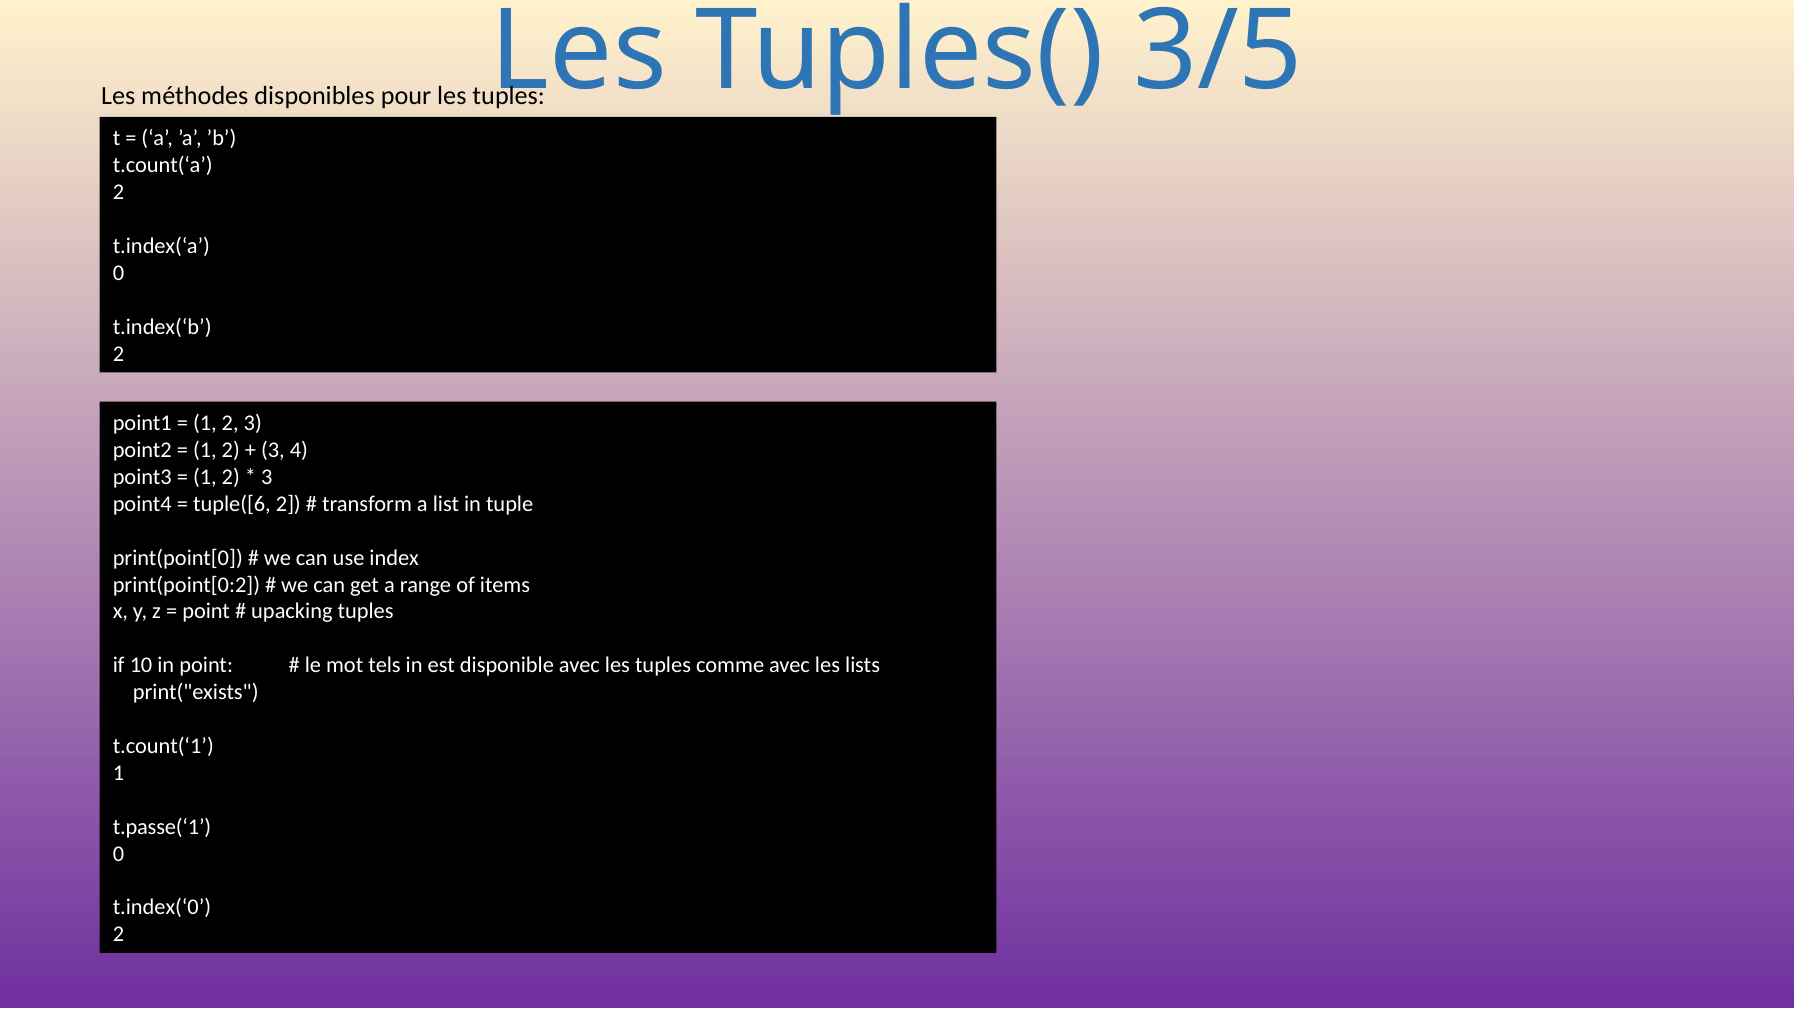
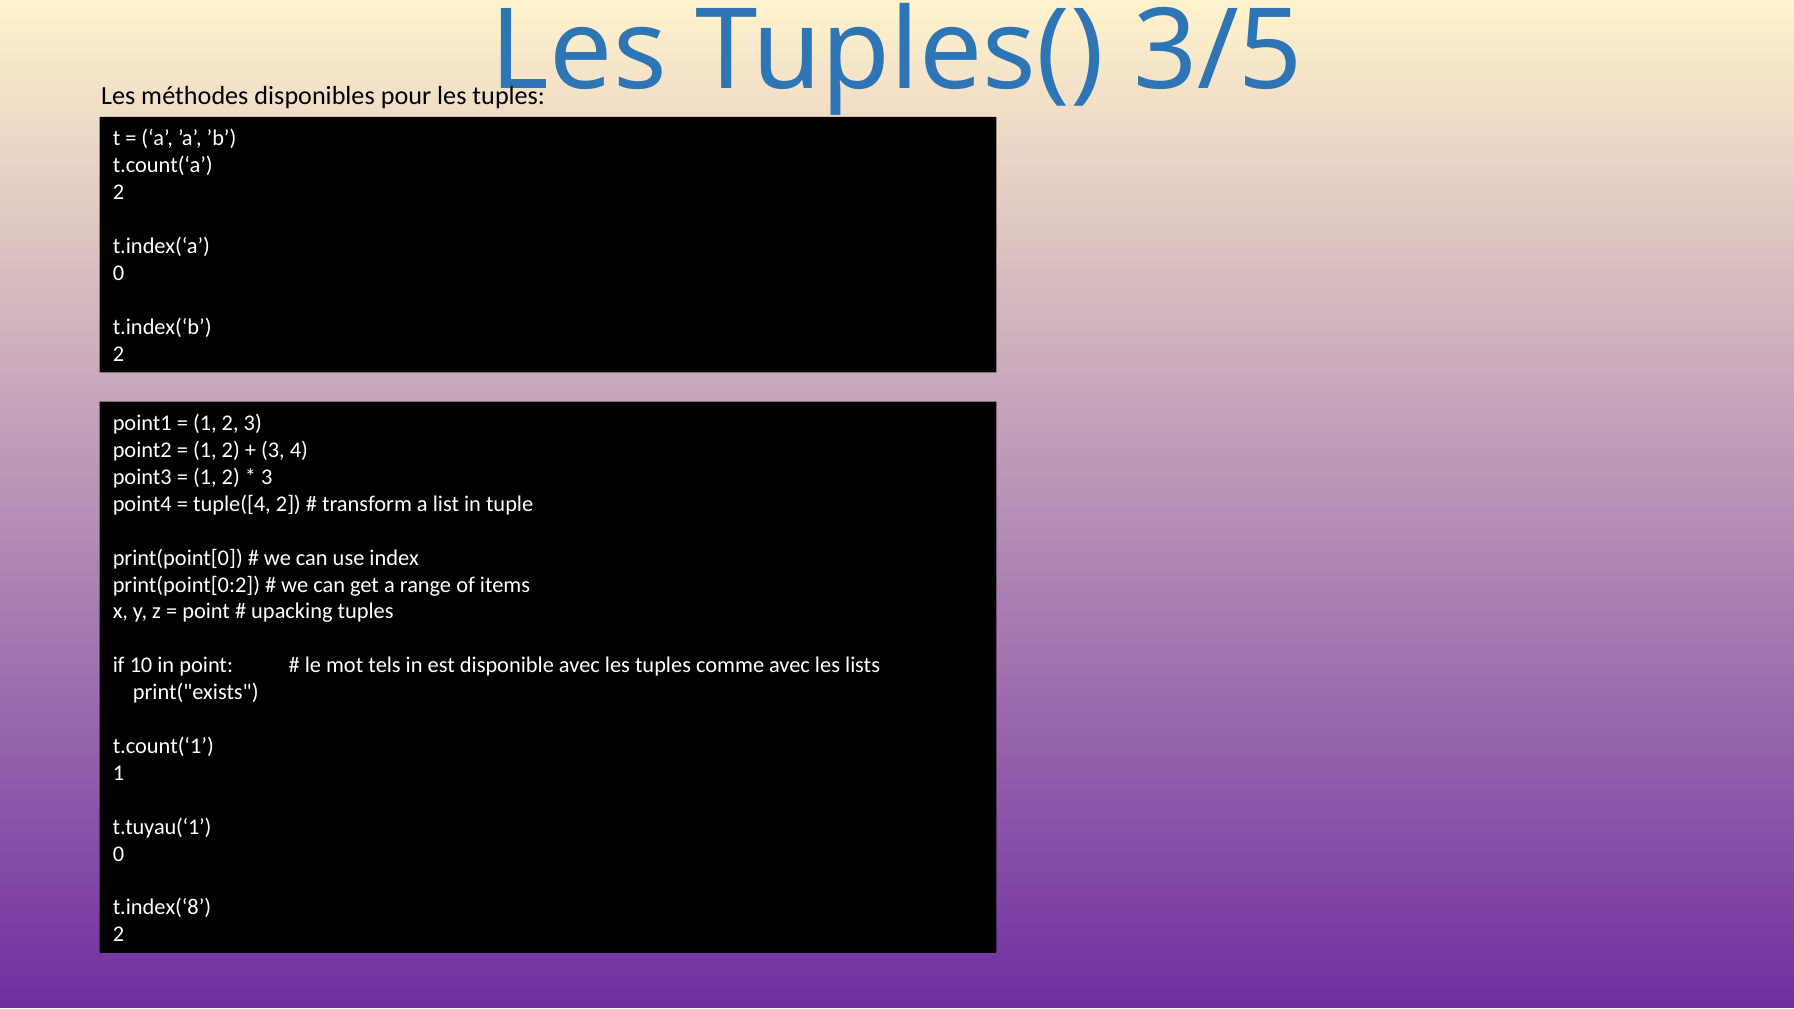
tuple([6: tuple([6 -> tuple([4 (232, 504)
t.passe(‘1: t.passe(‘1 -> t.tuyau(‘1 (162, 827)
t.index(‘0: t.index(‘0 -> t.index(‘8 (162, 908)
